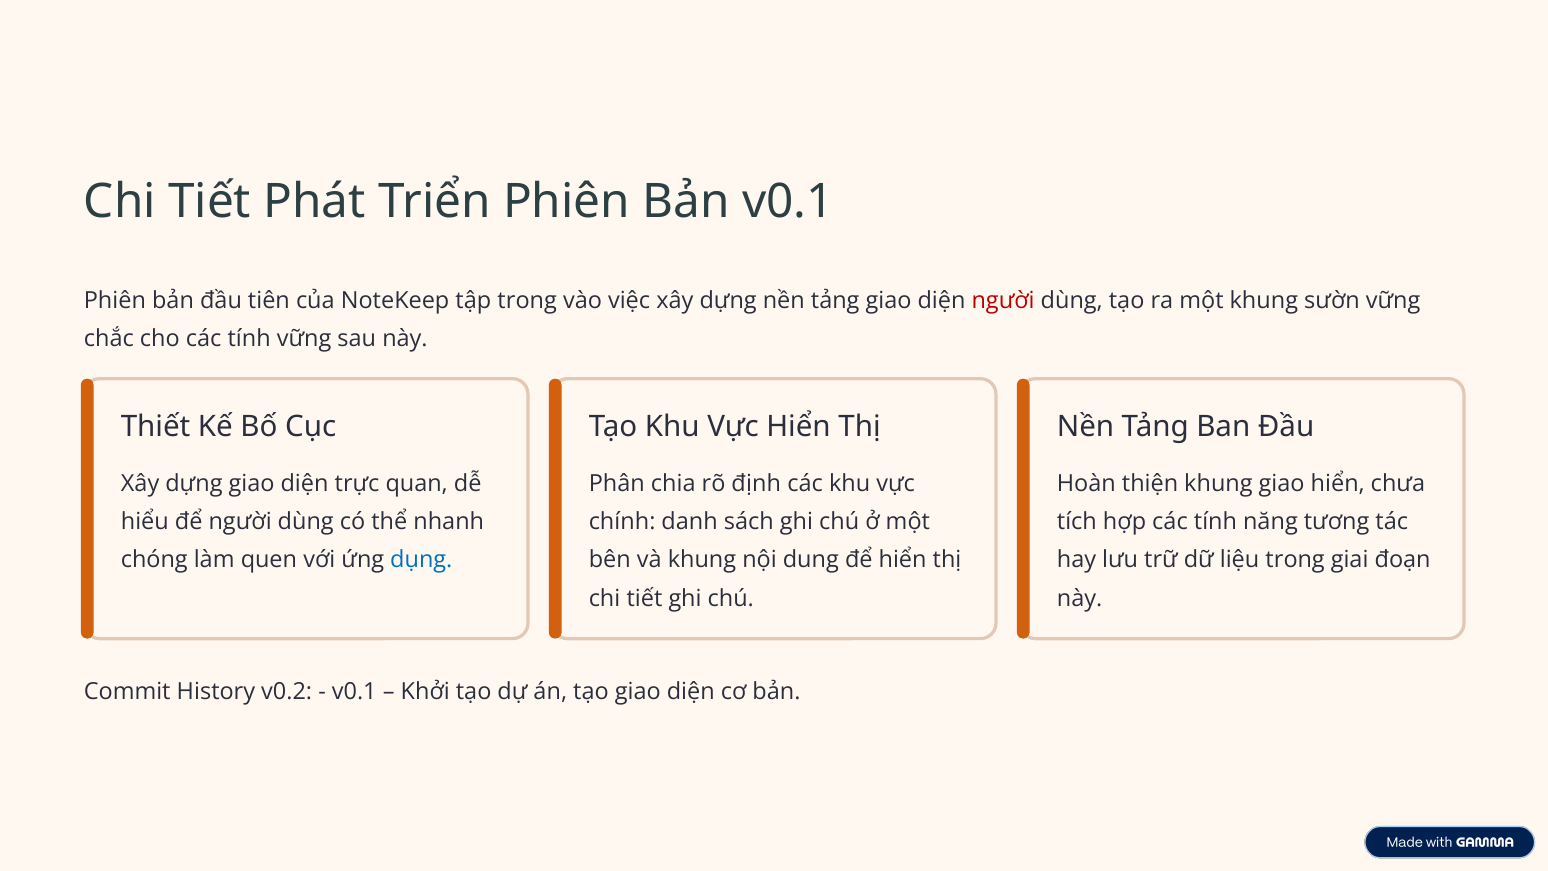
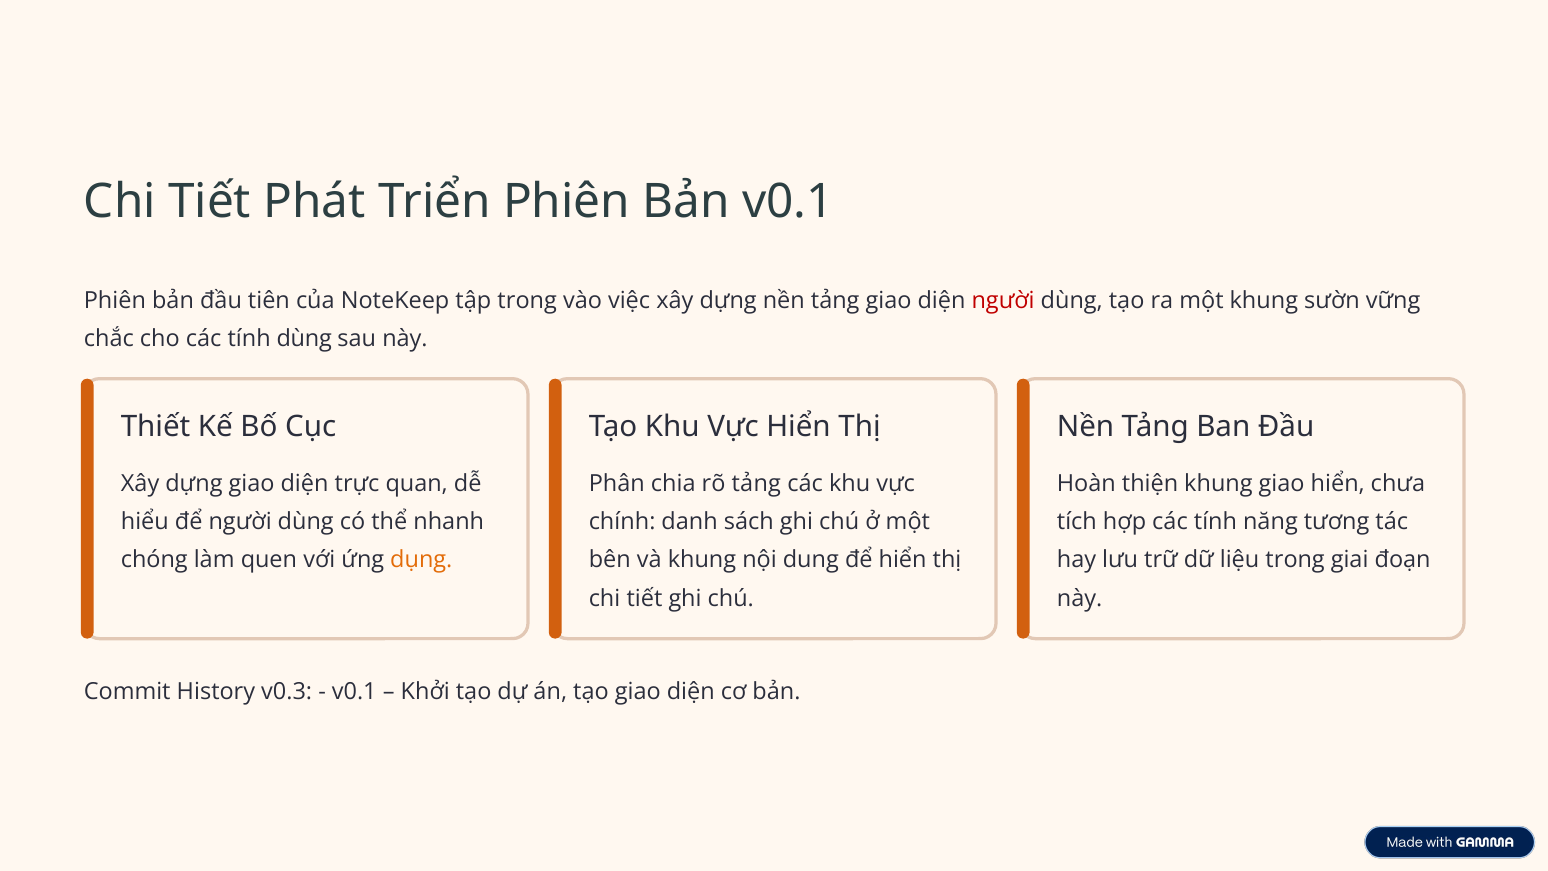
tính vững: vững -> dùng (304, 339)
rõ định: định -> tảng (756, 483)
dụng colour: blue -> orange (421, 560)
v0.2: v0.2 -> v0.3 (287, 691)
